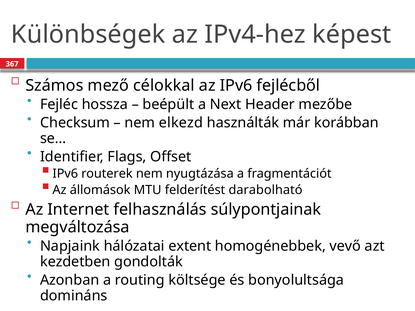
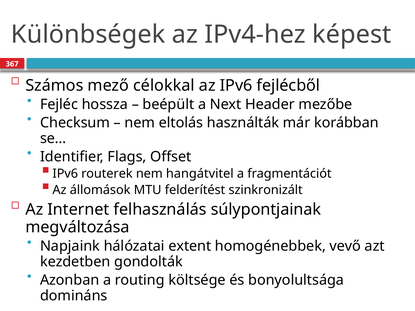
elkezd: elkezd -> eltolás (181, 123)
nyugtázása: nyugtázása -> hangátvitel (200, 174)
darabolható: darabolható -> szinkronizált (266, 190)
